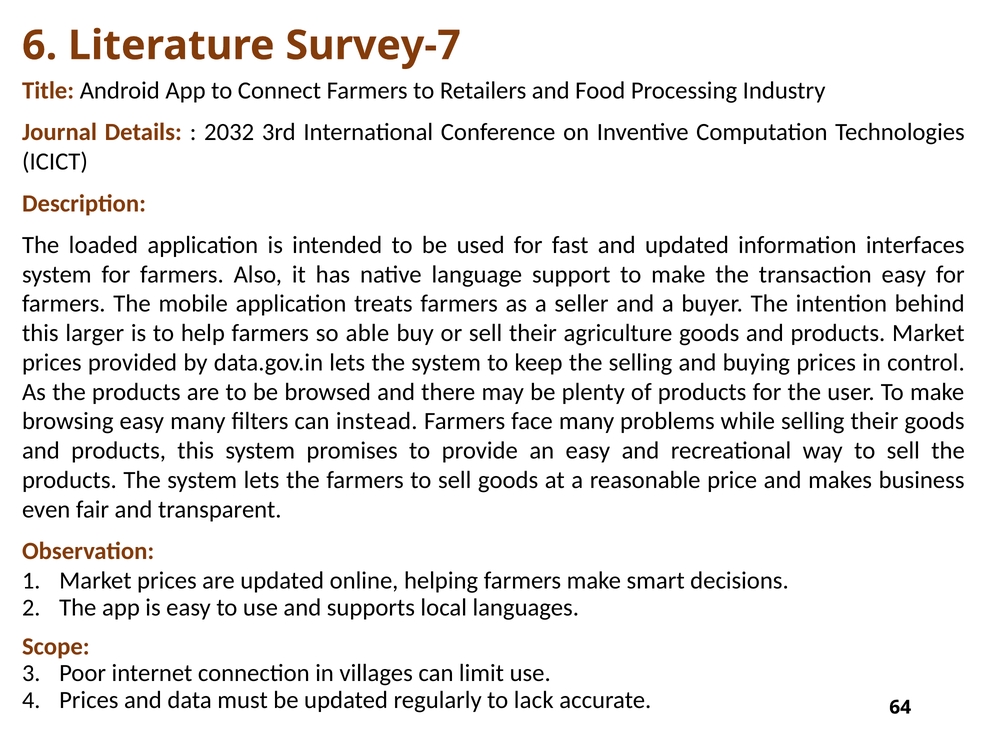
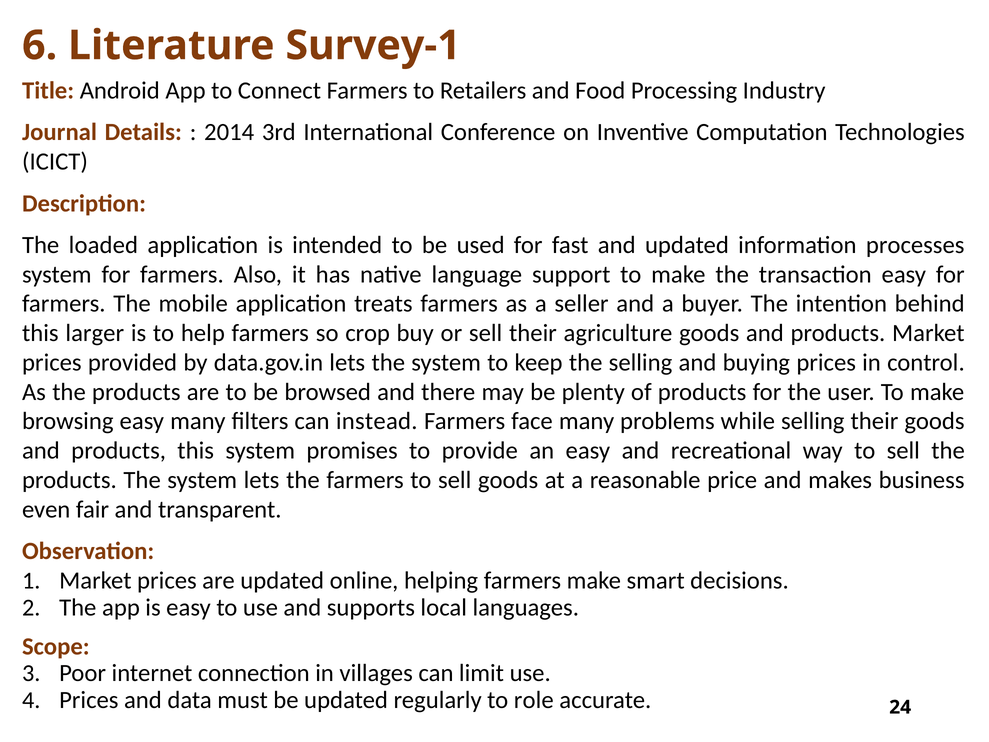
Survey-7: Survey-7 -> Survey-1 (373, 46)
2032: 2032 -> 2014 (229, 132)
interfaces: interfaces -> processes (915, 245)
able: able -> crop (368, 333)
lack: lack -> role (534, 700)
64: 64 -> 24 (900, 707)
